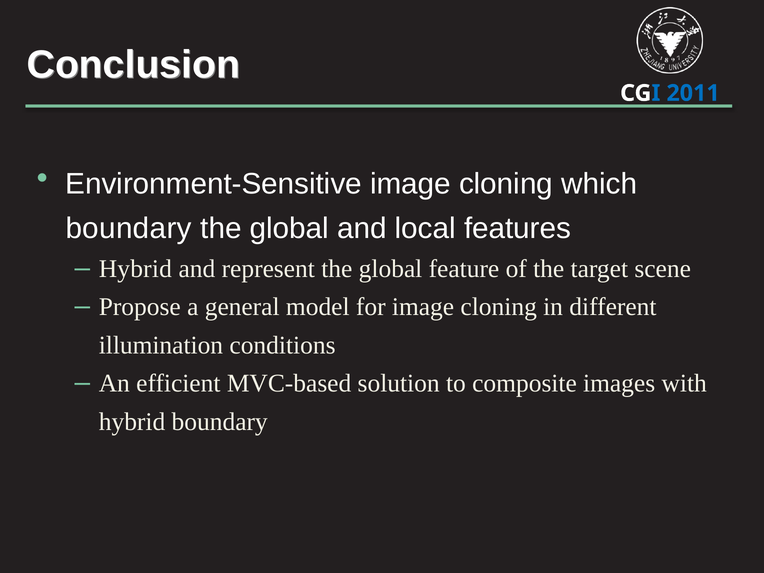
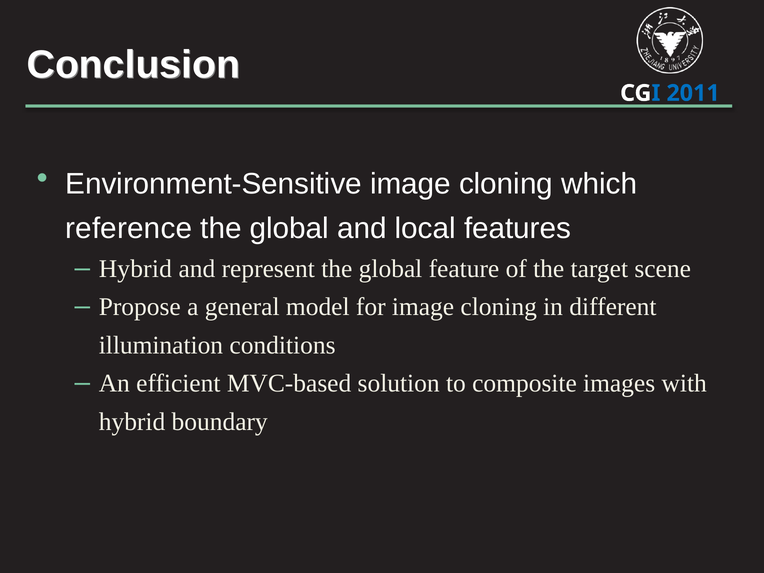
boundary: boundary -> reference (129, 228)
